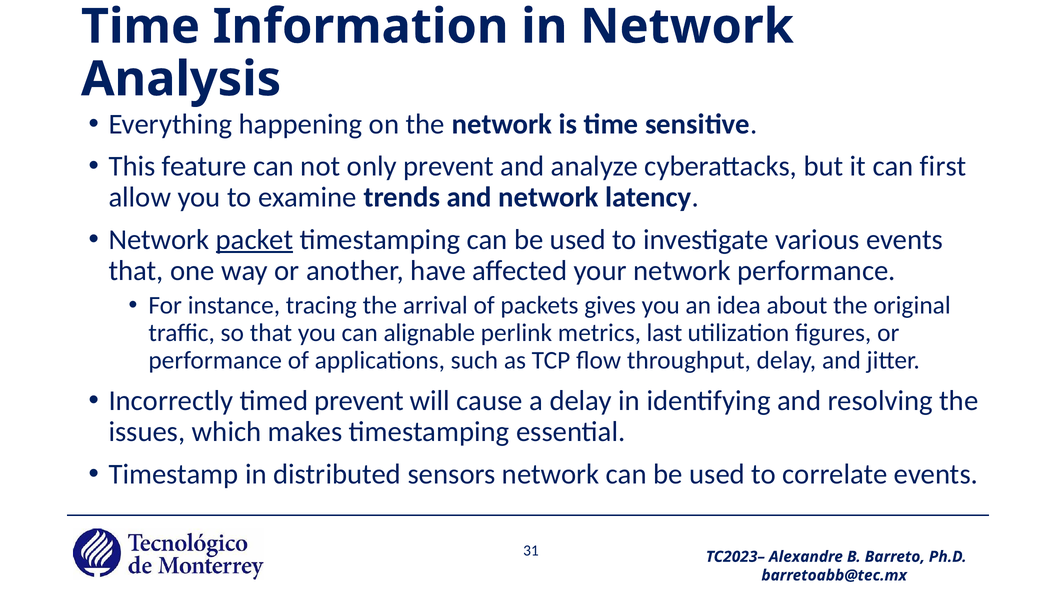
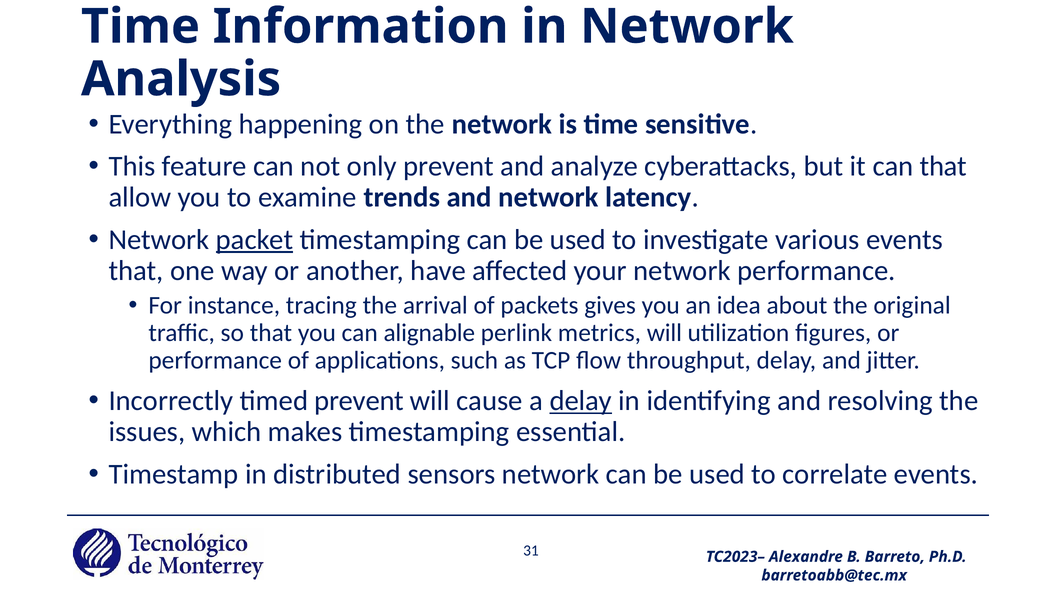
can first: first -> that (943, 166)
metrics last: last -> will (664, 333)
delay underline: none -> present (581, 400)
